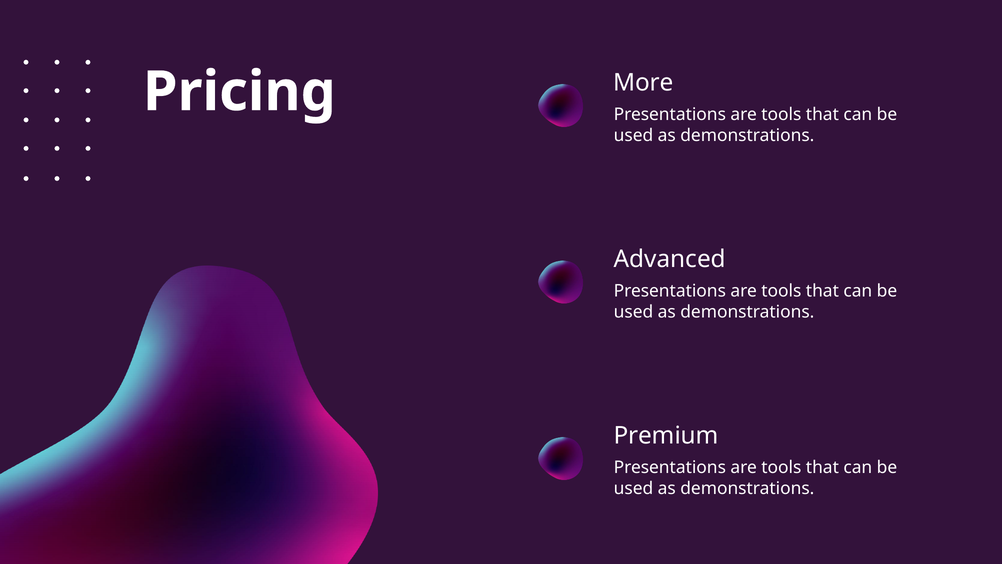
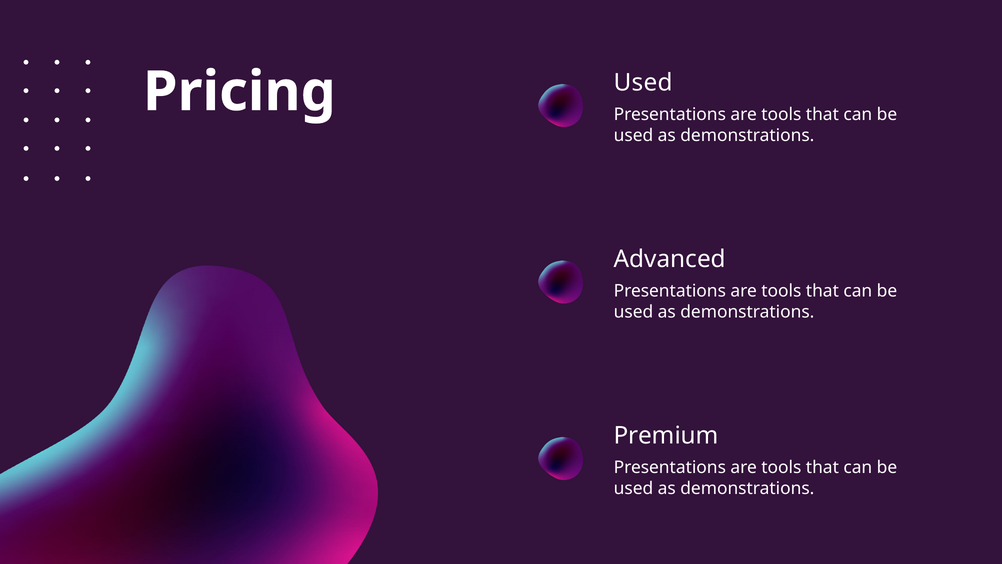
More: More -> Used (643, 83)
